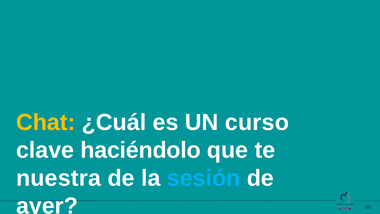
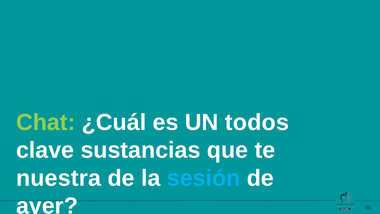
Chat colour: yellow -> light green (46, 122)
curso: curso -> todos (257, 122)
haciéndolo: haciéndolo -> sustancias (140, 150)
